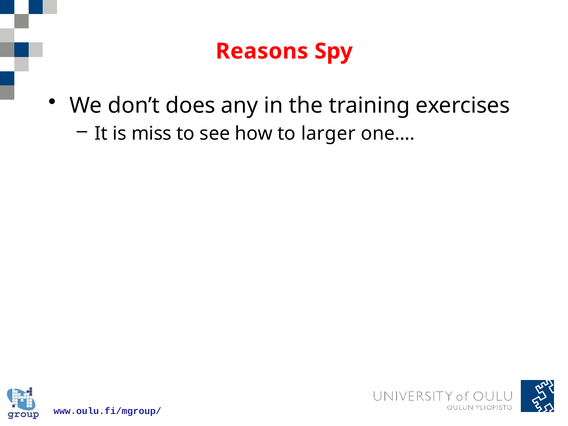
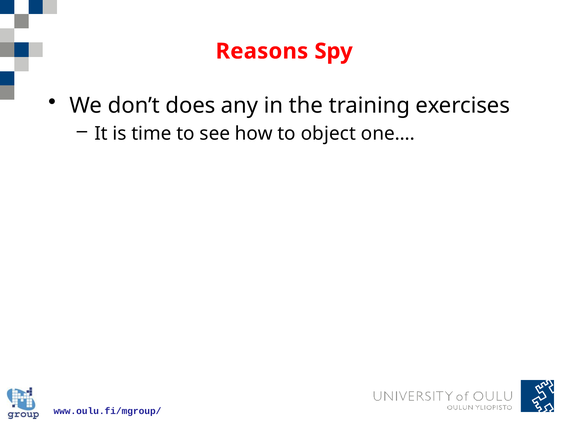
miss: miss -> time (151, 134)
larger: larger -> object (328, 134)
